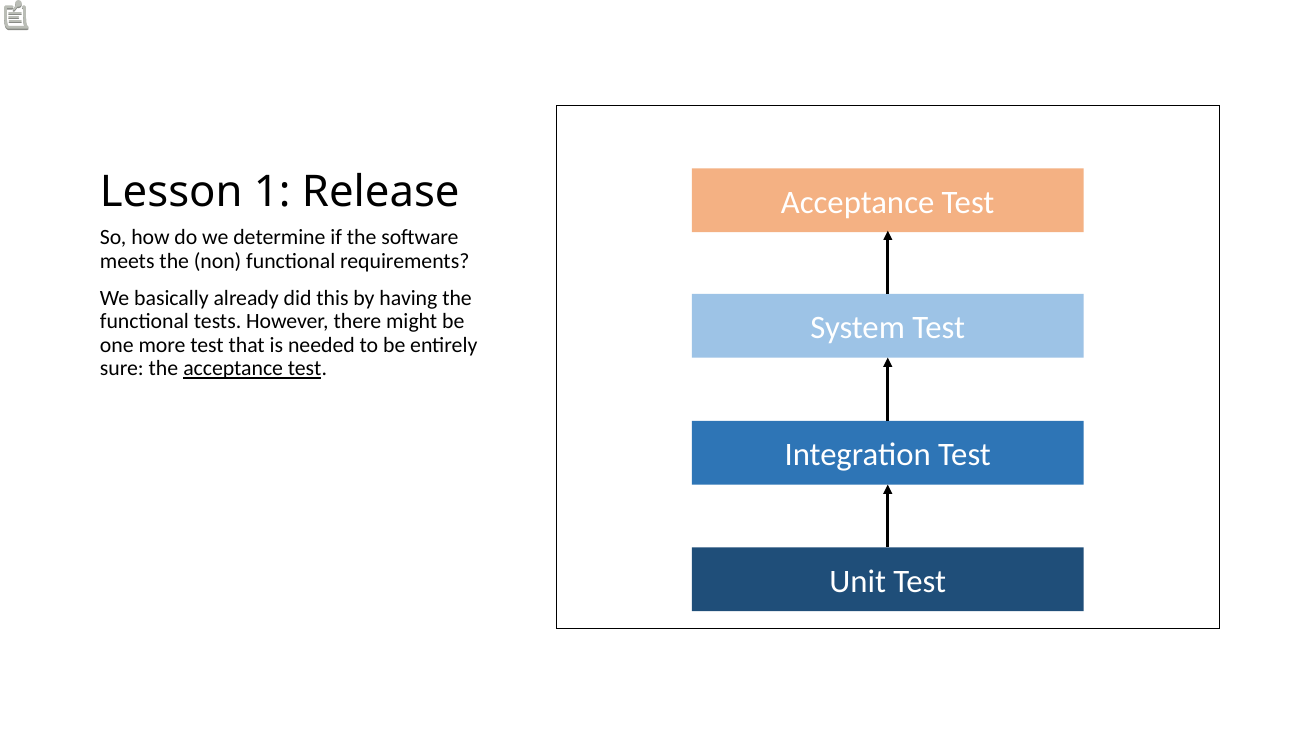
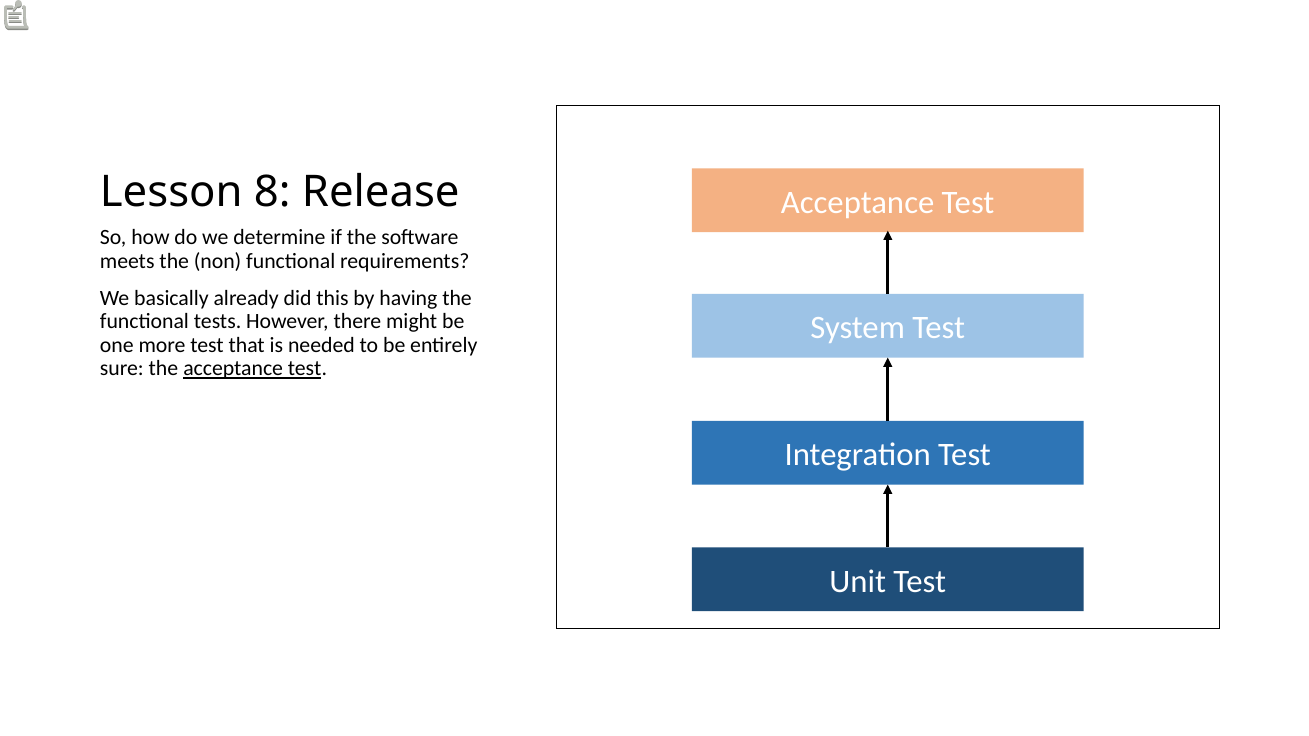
1: 1 -> 8 (272, 192)
